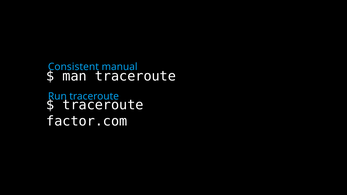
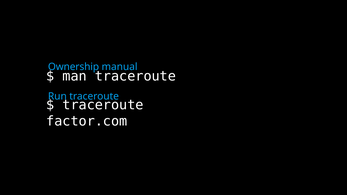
Consistent: Consistent -> Ownership (74, 67)
